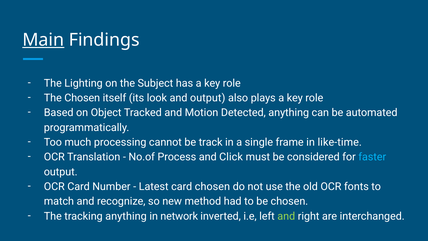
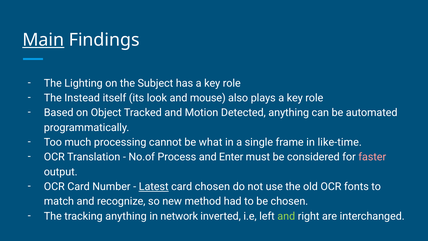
The Chosen: Chosen -> Instead (82, 98)
and output: output -> mouse (208, 98)
track: track -> what (211, 142)
Click: Click -> Enter (231, 157)
faster colour: light blue -> pink (372, 157)
Latest underline: none -> present (154, 186)
